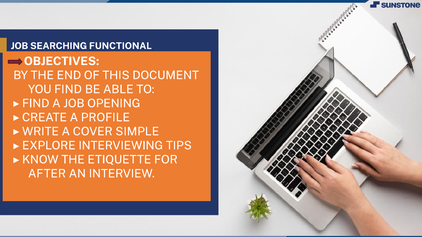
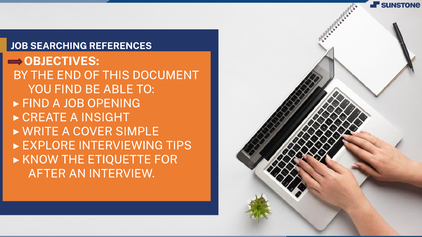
FUNCTIONAL: FUNCTIONAL -> REFERENCES (120, 46)
PROFILE: PROFILE -> INSIGHT (105, 118)
